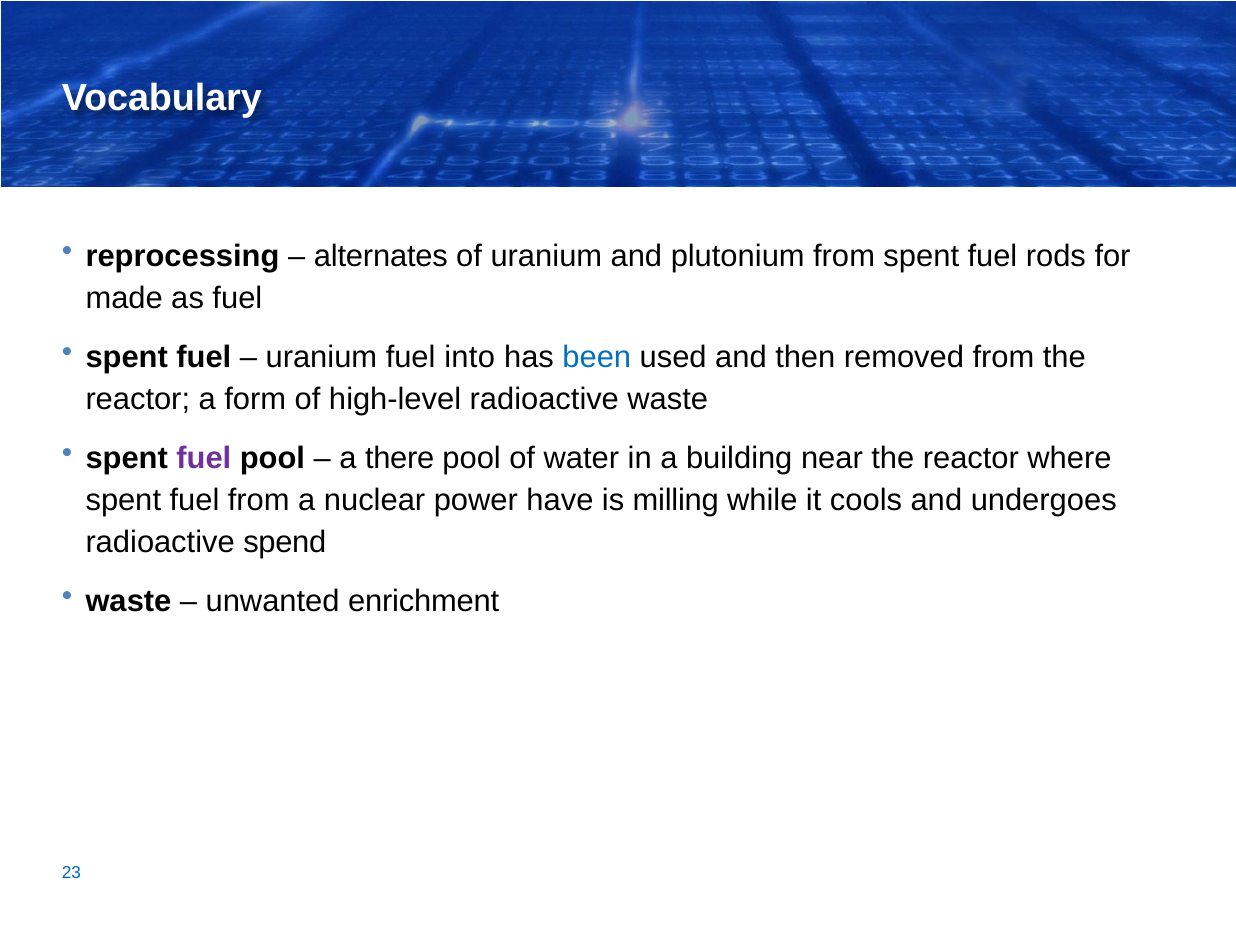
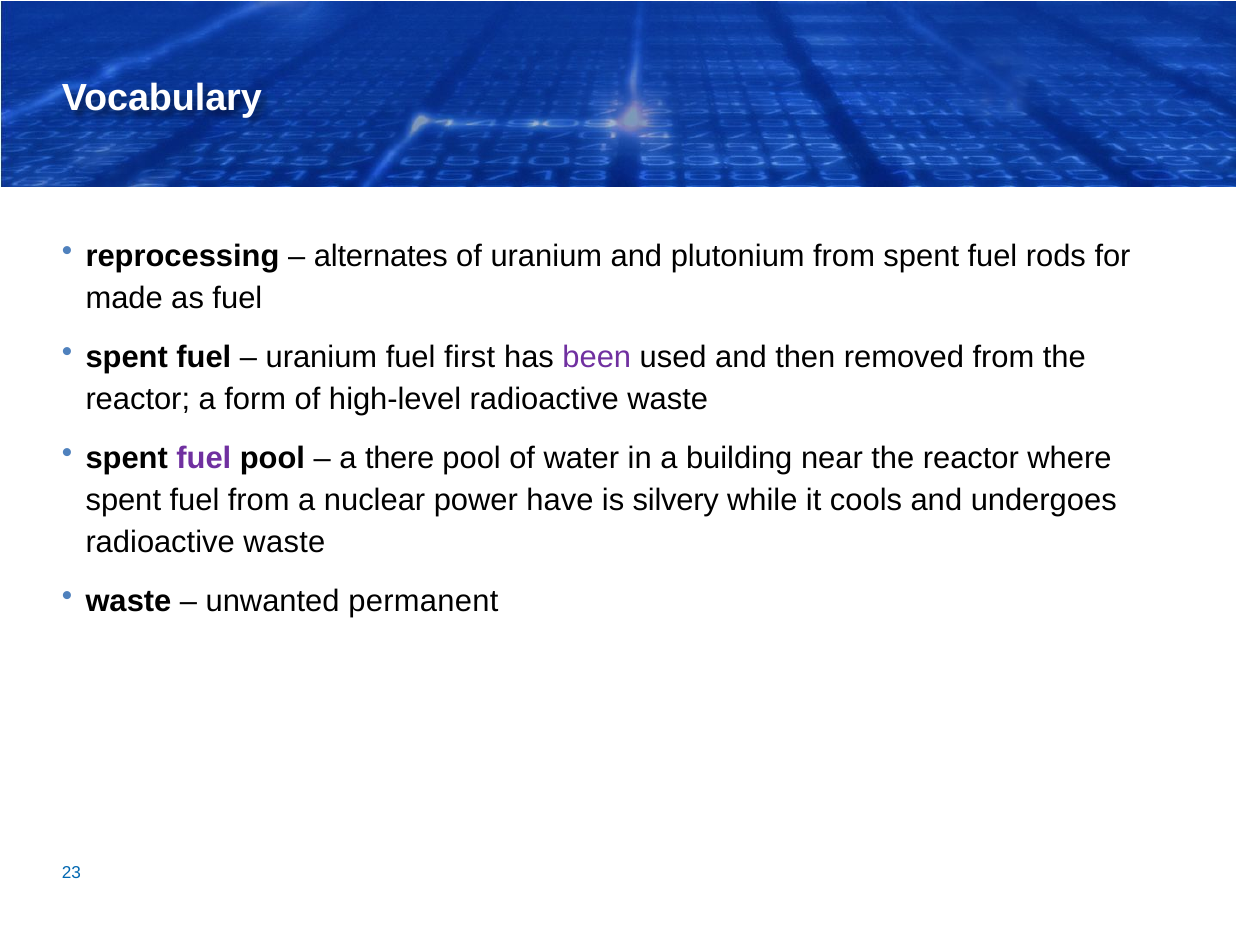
into: into -> first (470, 358)
been colour: blue -> purple (597, 358)
milling: milling -> silvery (676, 500)
spend: spend -> waste (284, 542)
enrichment: enrichment -> permanent (423, 601)
